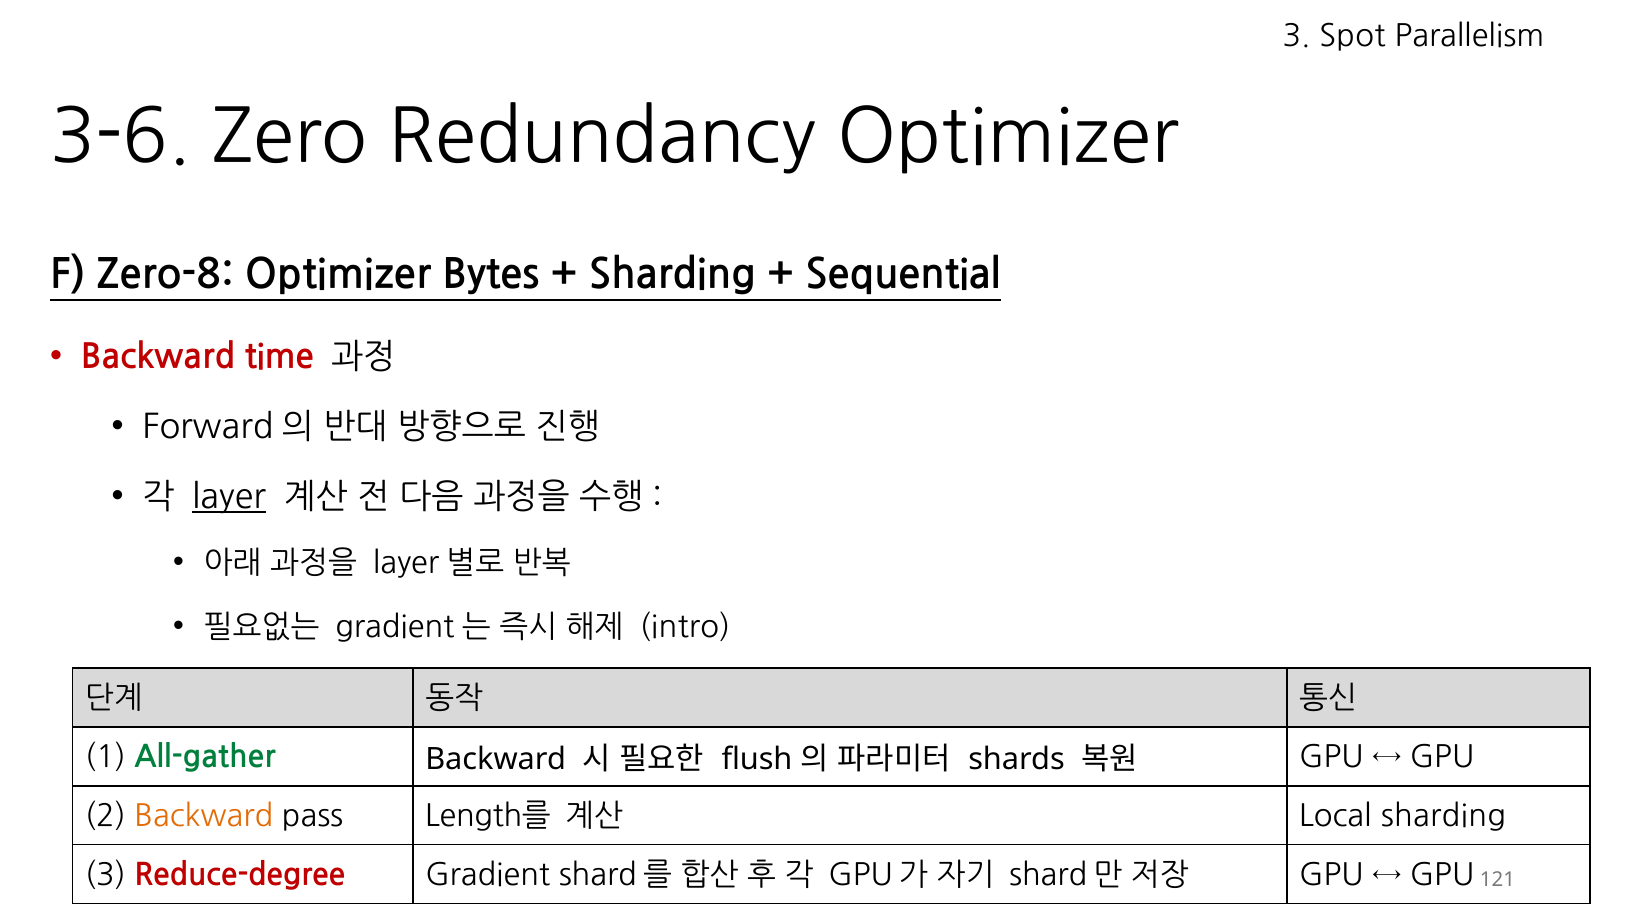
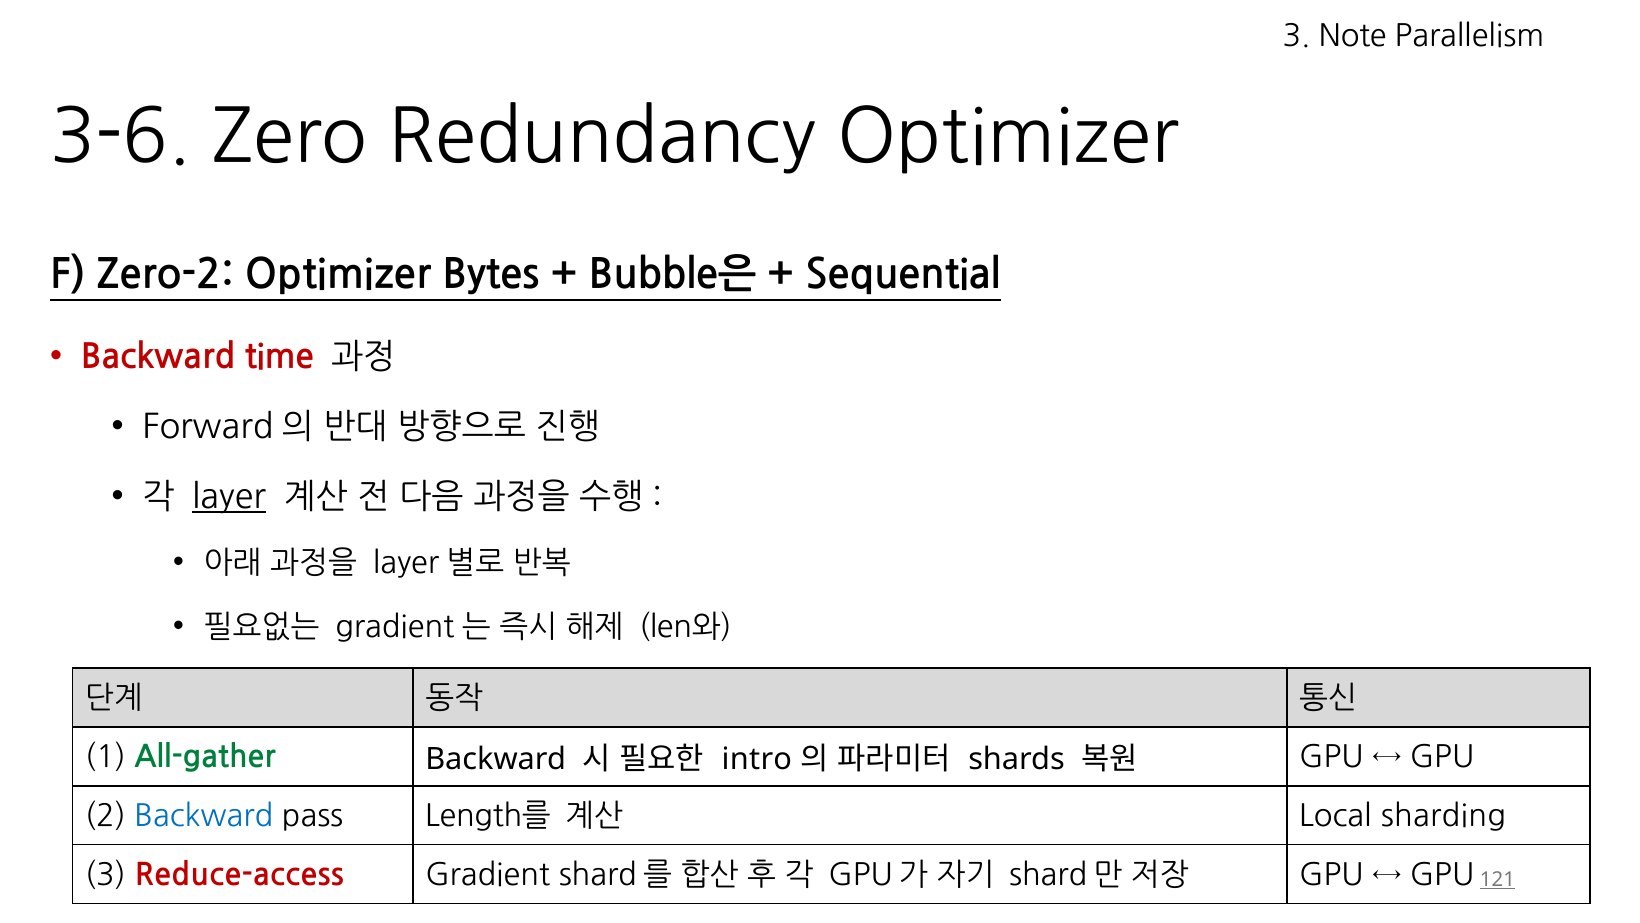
Spot: Spot -> Note (1353, 36)
Zero-8: Zero-8 -> Zero-2 (165, 274)
Sharding: Sharding -> Bubble은 (673, 274)
intro: intro -> len와 (685, 627)
flush: flush -> intro (757, 759)
Backward colour: orange -> blue (204, 816)
Reduce-degree: Reduce-degree -> Reduce-access (239, 874)
121 underline: none -> present (1497, 879)
